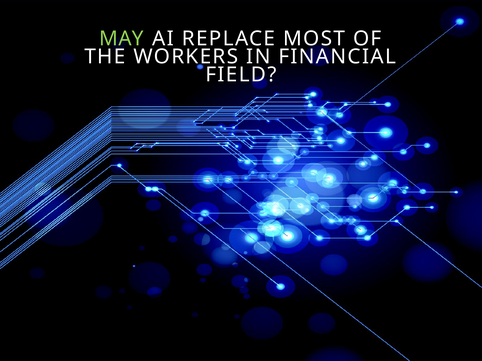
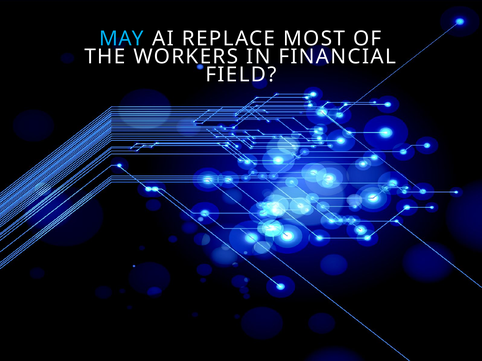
MAY colour: light green -> light blue (121, 39)
